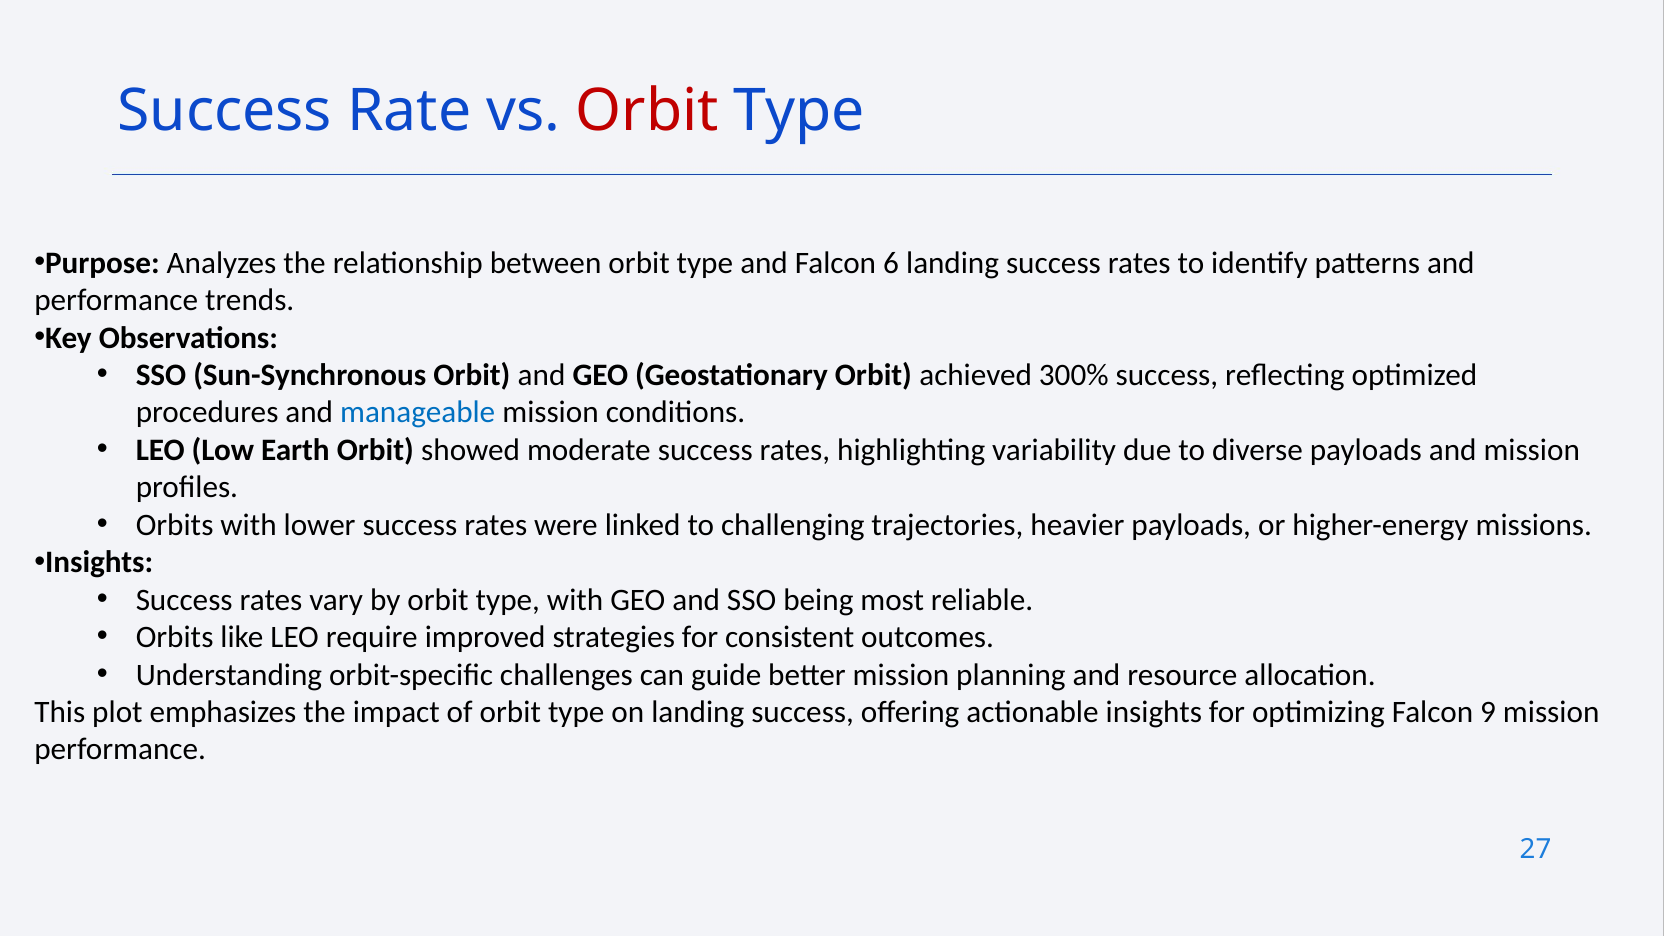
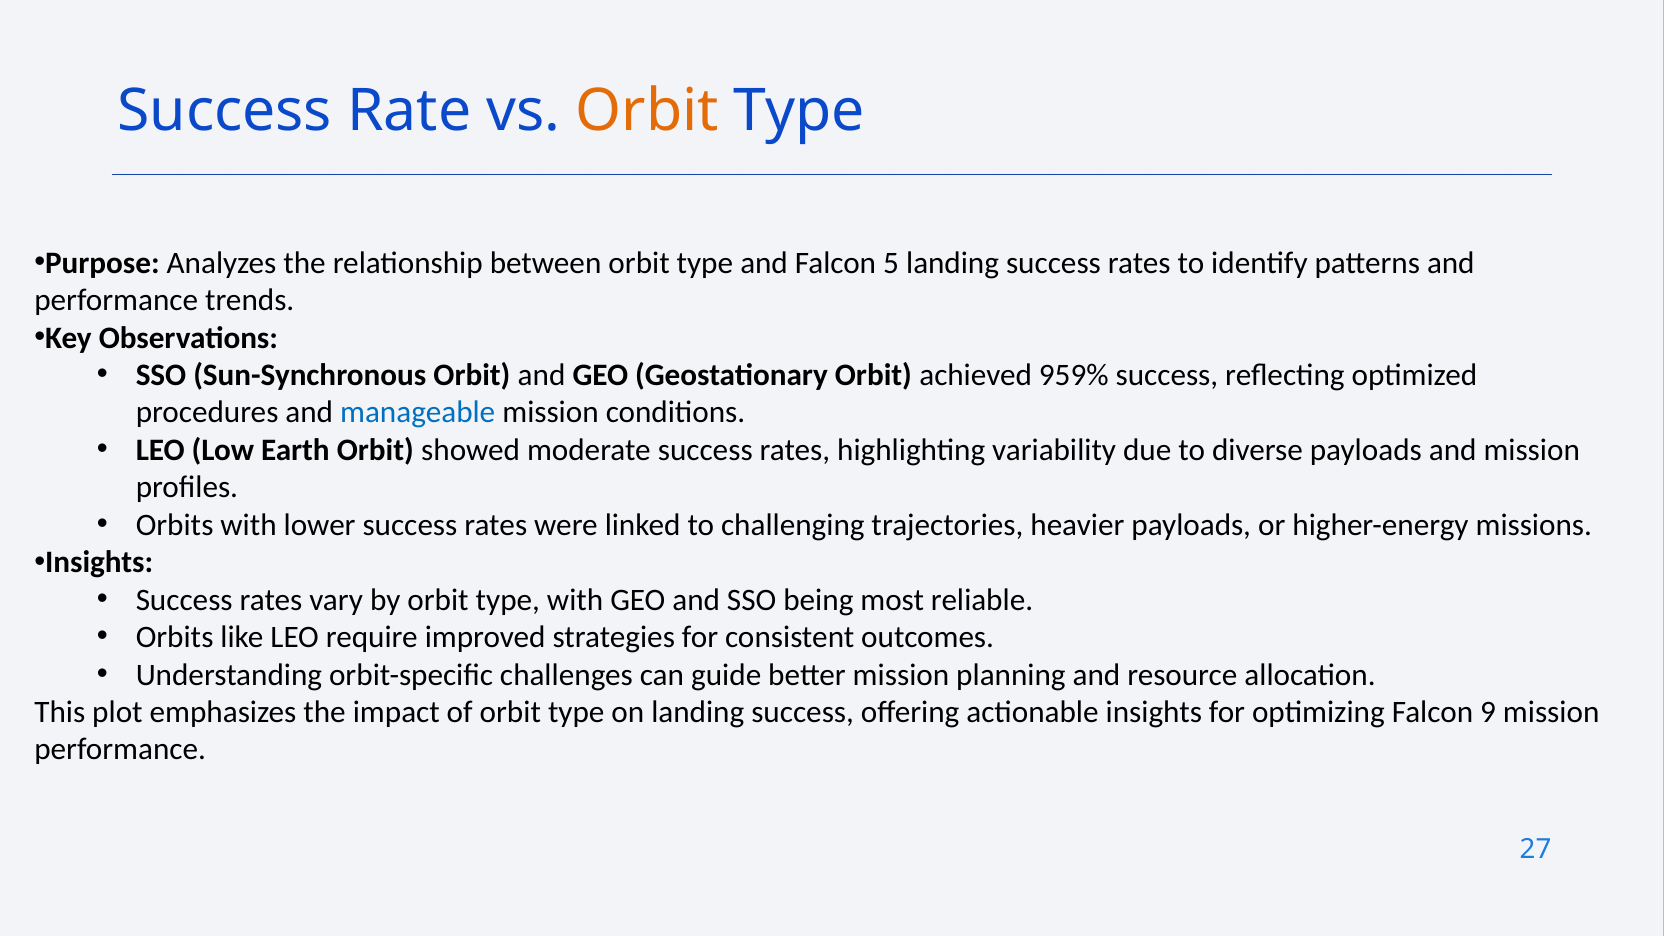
Orbit colour: red -> orange (647, 111)
6: 6 -> 5 (891, 263)
300%: 300% -> 959% (1074, 375)
